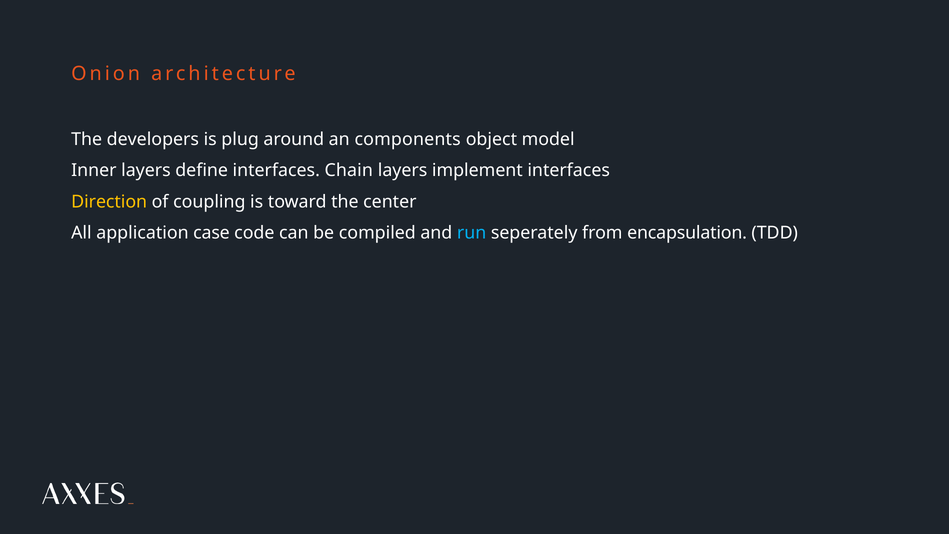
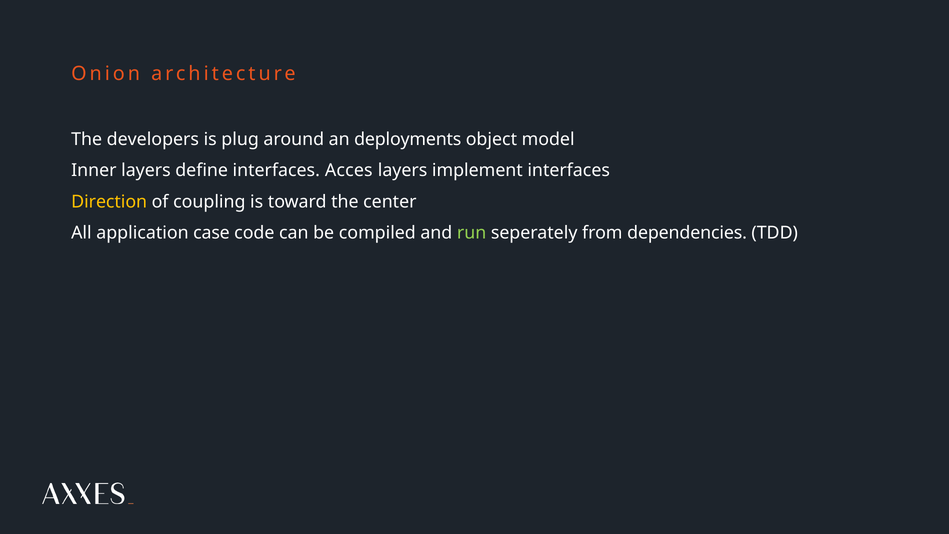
components: components -> deployments (408, 139)
Chain: Chain -> Acces (349, 170)
run colour: light blue -> light green (472, 233)
encapsulation: encapsulation -> dependencies (687, 233)
